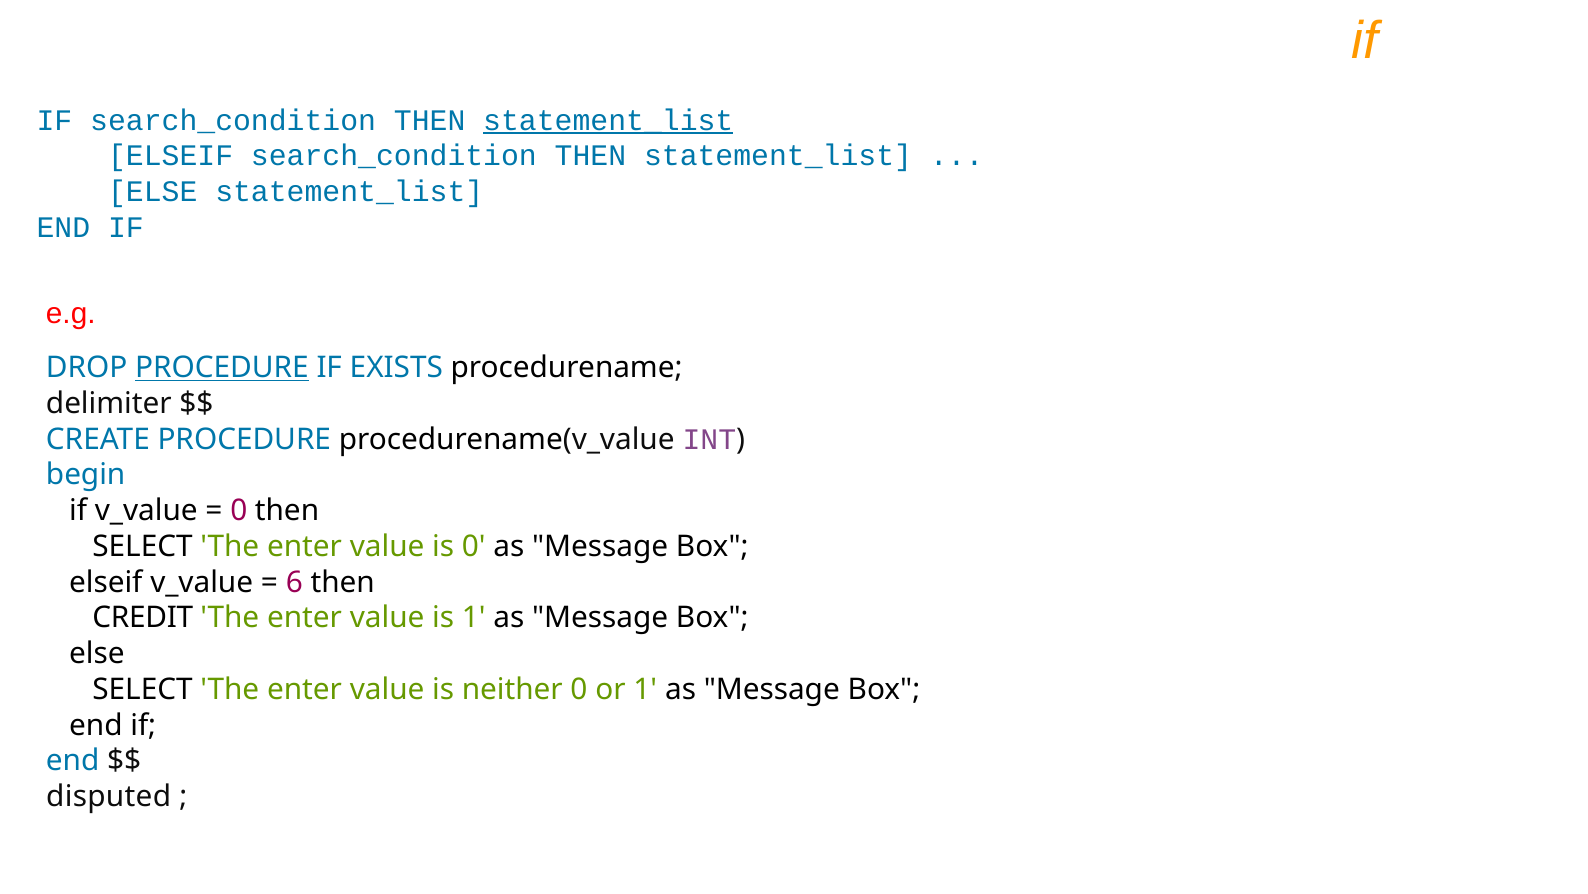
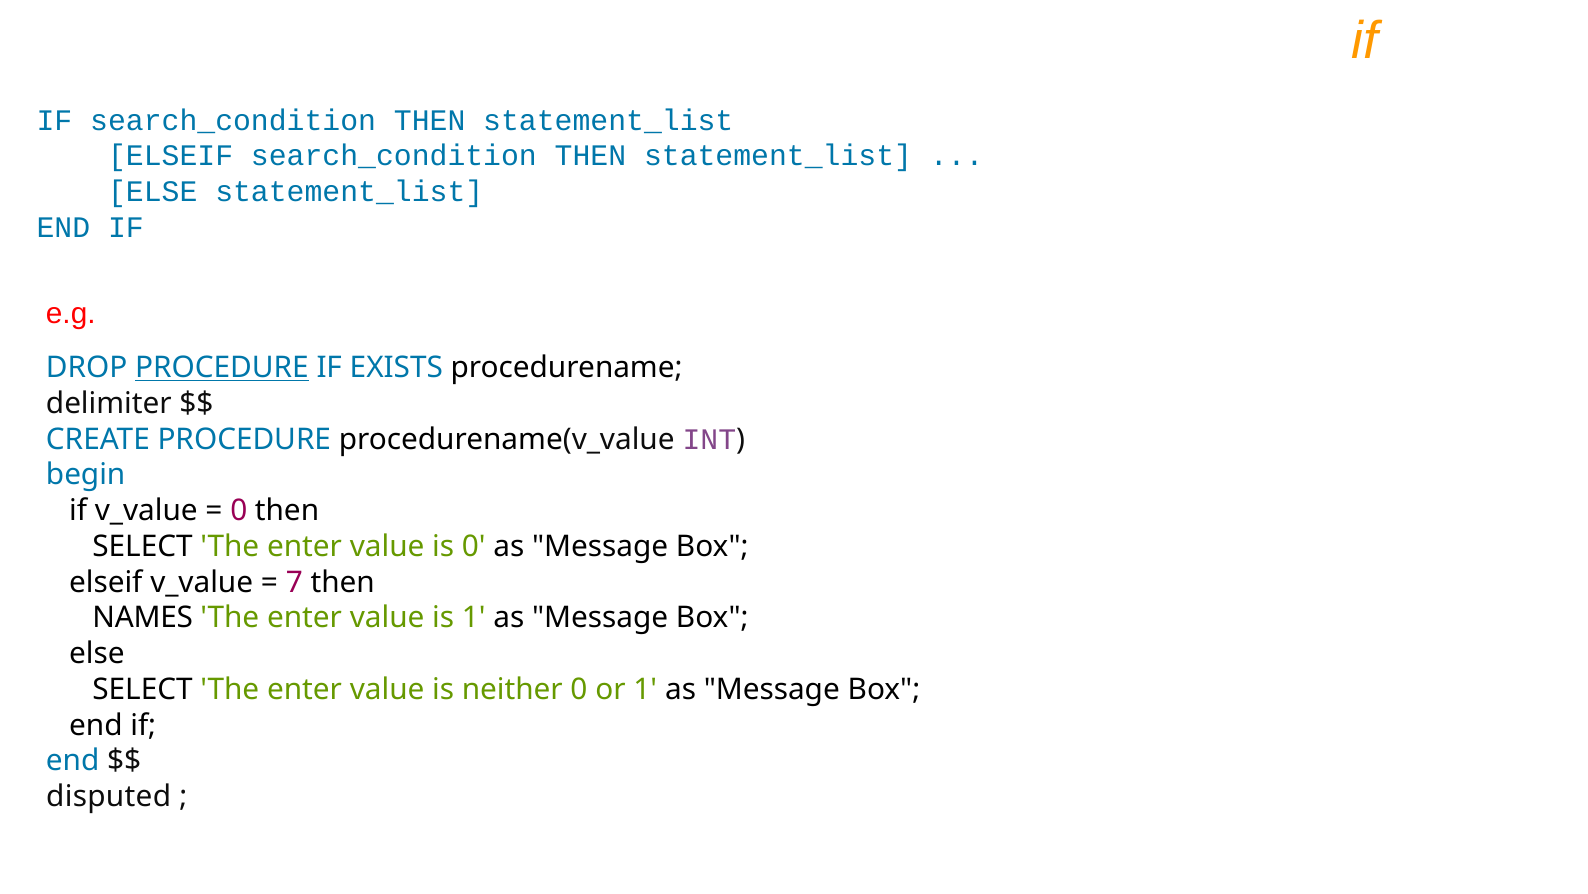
statement_list underline: present -> none (608, 120)
6: 6 -> 7 (294, 582)
CREDIT: CREDIT -> NAMES (143, 618)
